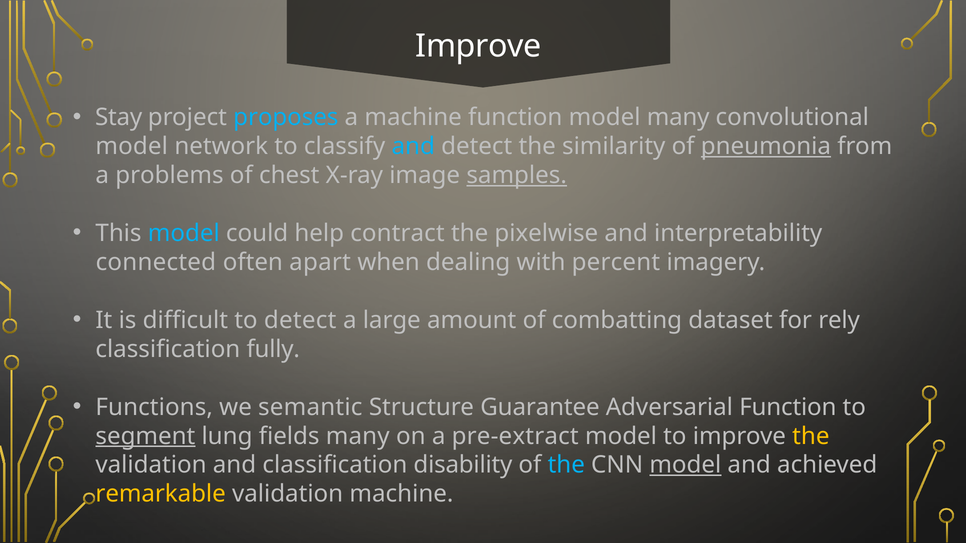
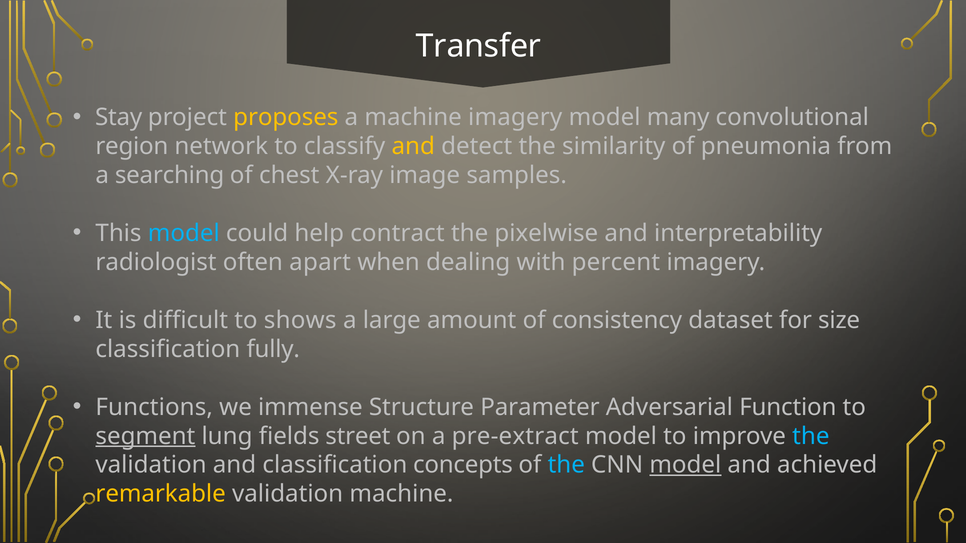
Improve: Improve -> Transfer (479, 46)
proposes colour: light blue -> yellow (286, 118)
machine function: function -> imagery (515, 118)
model: model -> region (132, 147)
and colour: light blue -> yellow (413, 147)
pneumonia underline: present -> none (766, 147)
problems: problems -> searching (170, 176)
samples underline: present -> none (517, 176)
connected: connected -> radiologist (156, 262)
to detect: detect -> shows (300, 320)
combatting: combatting -> consistency (617, 320)
rely: rely -> size (839, 320)
semantic: semantic -> immense (310, 407)
Guarantee: Guarantee -> Parameter (540, 407)
fields many: many -> street (358, 436)
the colour: yellow -> light blue (811, 436)
disability: disability -> concepts (463, 465)
